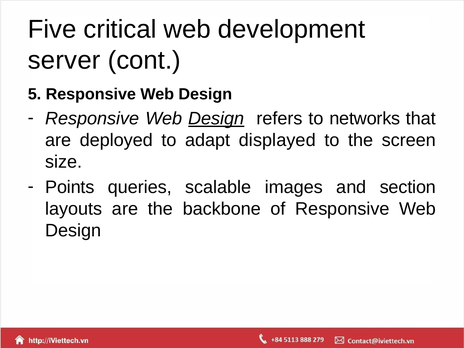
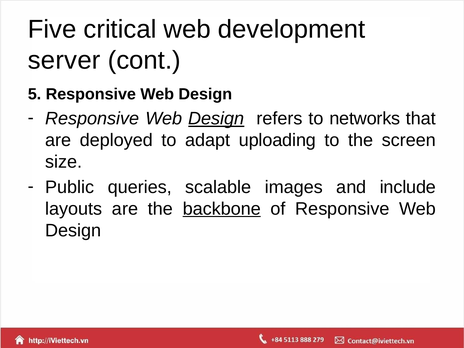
displayed: displayed -> uploading (277, 140)
Points: Points -> Public (70, 187)
section: section -> include (408, 187)
backbone underline: none -> present (222, 209)
